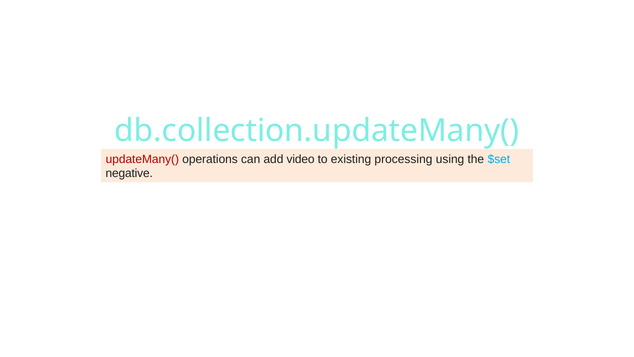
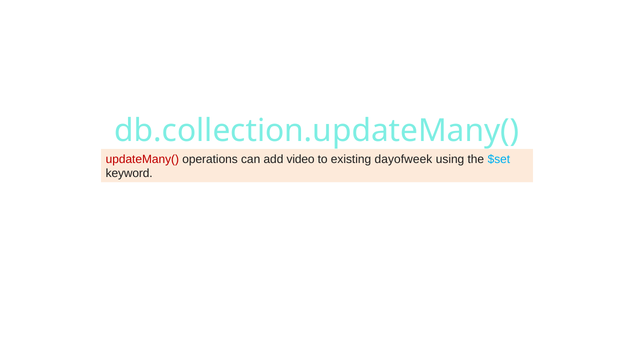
processing: processing -> dayofweek (403, 159)
negative: negative -> keyword (129, 173)
